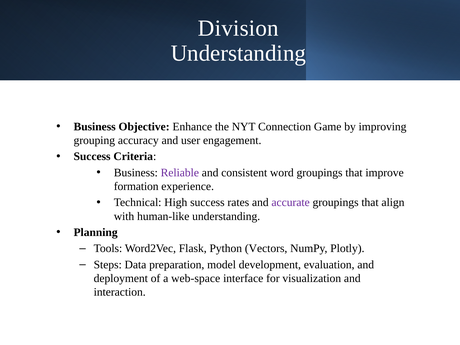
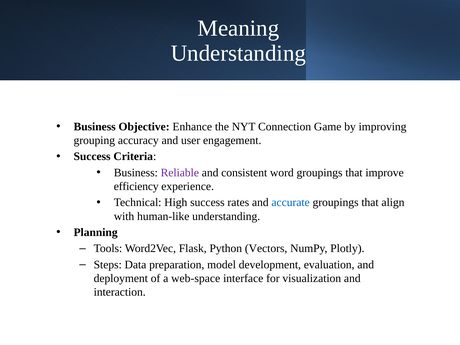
Division: Division -> Meaning (238, 28)
formation: formation -> efficiency (136, 186)
accurate colour: purple -> blue (291, 202)
